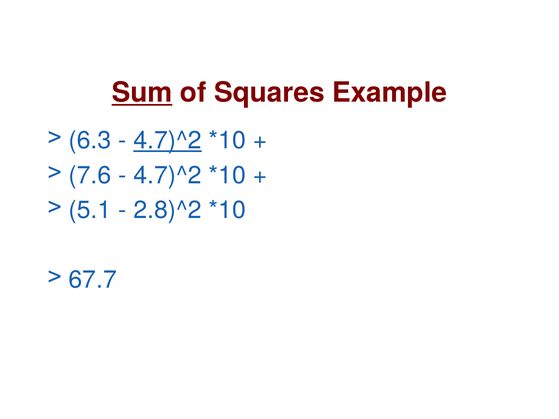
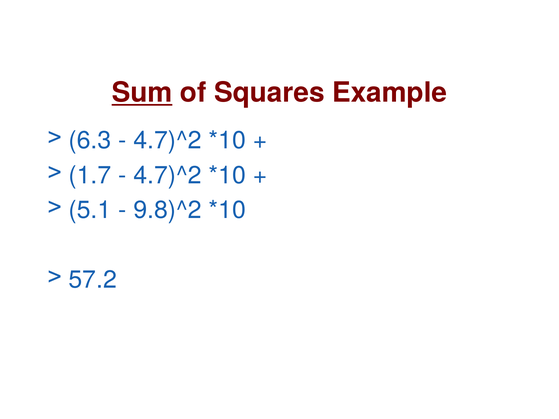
4.7)^2 underline: present -> none (168, 141)
7.6: 7.6 -> 1.7 (90, 175)
2.8)^2: 2.8)^2 -> 9.8)^2 (168, 210)
67.7: 67.7 -> 57.2 (93, 280)
